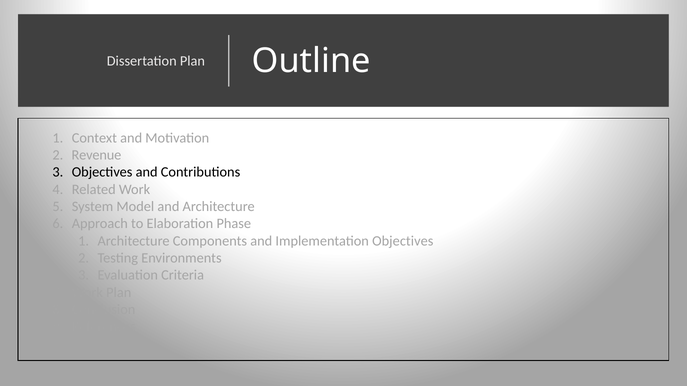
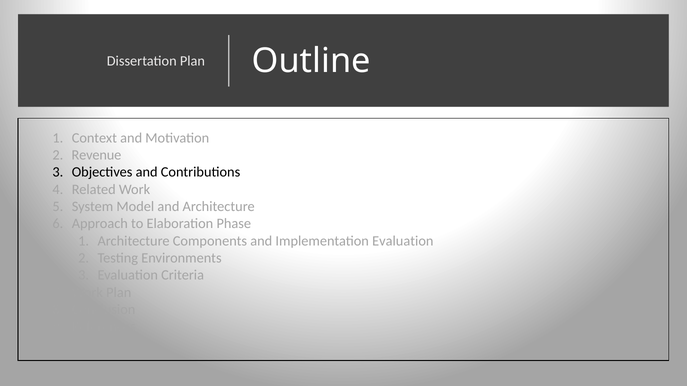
Implementation Objectives: Objectives -> Evaluation (403, 241)
